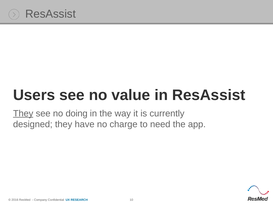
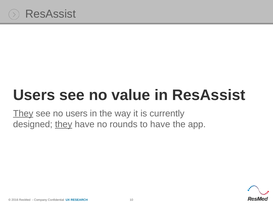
no doing: doing -> users (77, 113)
they underline: none -> present (64, 124)
charge: charge -> rounds (124, 124)
to need: need -> have (160, 124)
